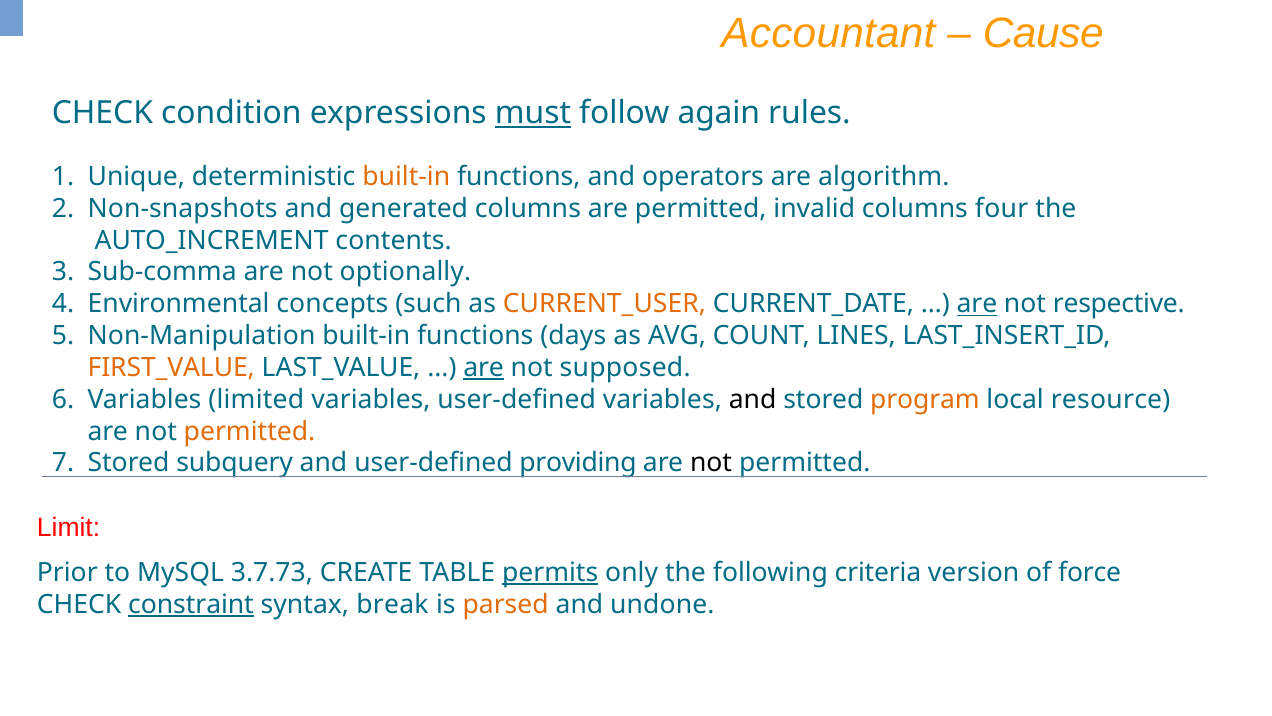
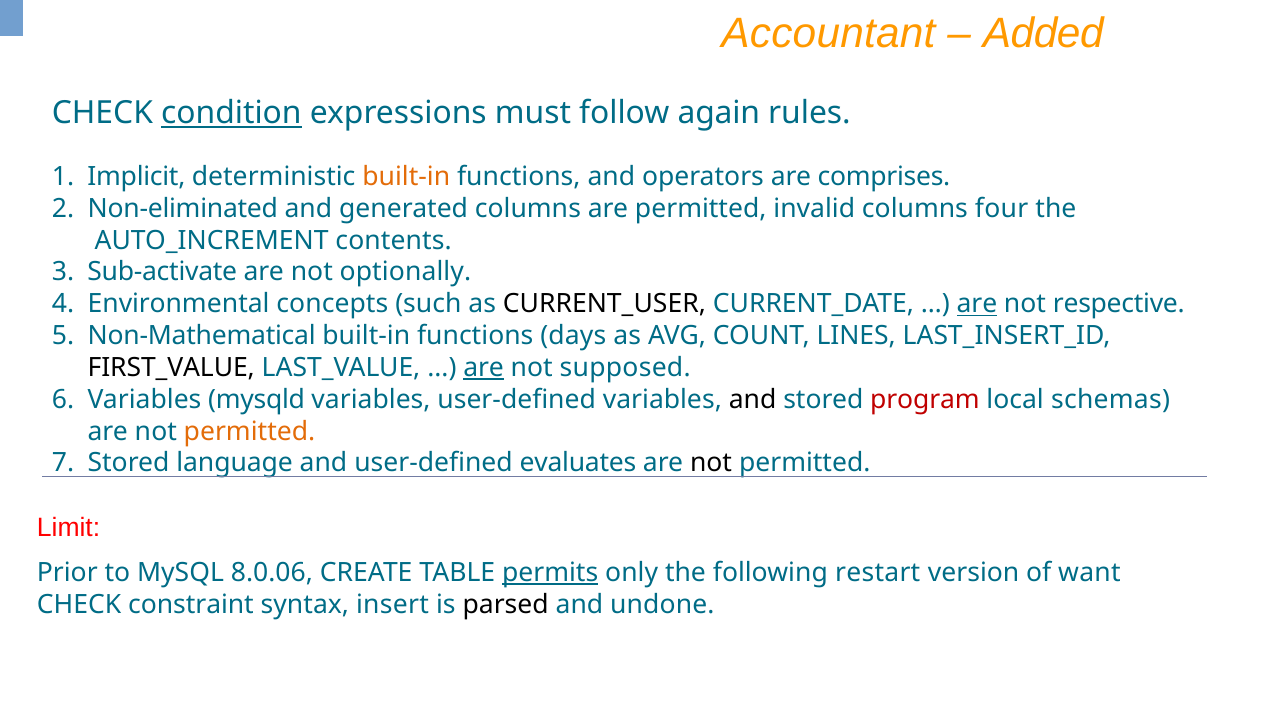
Cause: Cause -> Added (1043, 33)
condition underline: none -> present (231, 113)
must underline: present -> none (533, 113)
Unique: Unique -> Implicit (136, 176)
algorithm: algorithm -> comprises (884, 176)
Non-snapshots: Non-snapshots -> Non-eliminated (183, 208)
Sub-comma: Sub-comma -> Sub-activate (162, 272)
CURRENT_USER colour: orange -> black (604, 304)
Non-Manipulation: Non-Manipulation -> Non-Mathematical (202, 336)
FIRST_VALUE colour: orange -> black (171, 367)
limited: limited -> mysqld (257, 399)
program colour: orange -> red (925, 399)
resource: resource -> schemas (1111, 399)
subquery: subquery -> language (235, 463)
providing: providing -> evaluates (578, 463)
3.7.73: 3.7.73 -> 8.0.06 (272, 572)
criteria: criteria -> restart (878, 572)
force: force -> want (1089, 572)
constraint underline: present -> none (191, 604)
break: break -> insert (392, 604)
parsed colour: orange -> black (506, 604)
